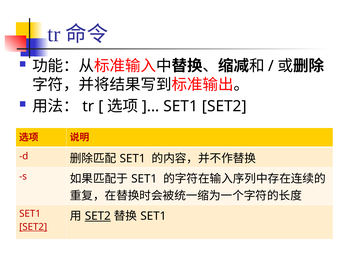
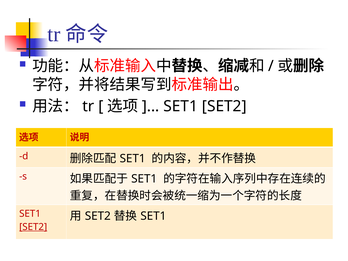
SET2 underline: present -> none (98, 216)
